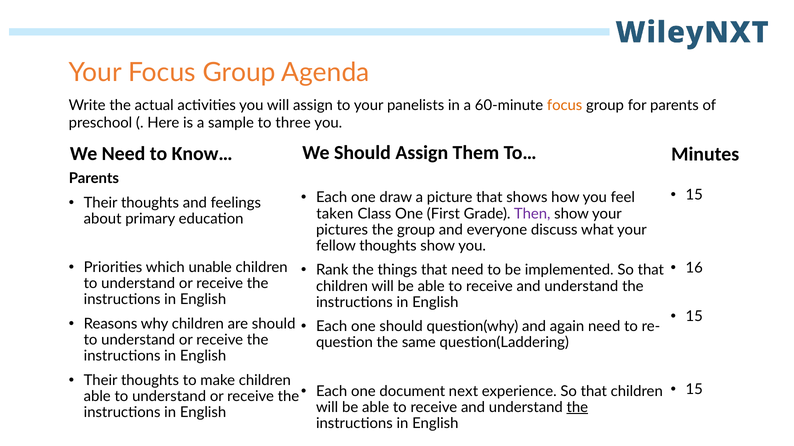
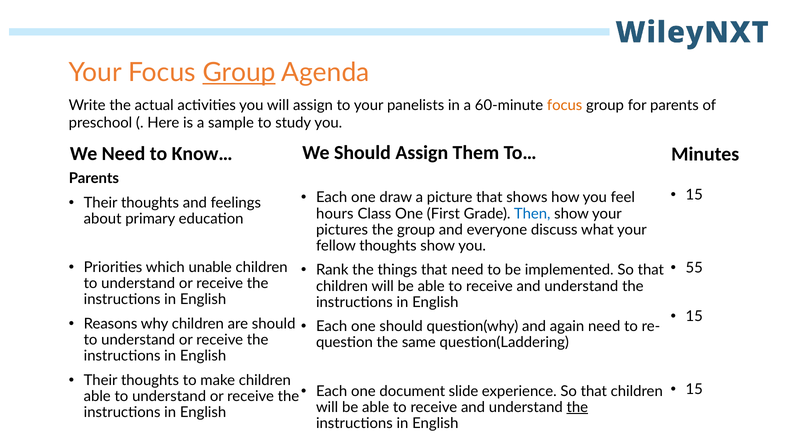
Group underline: none -> present (239, 72)
three: three -> study (293, 123)
taken: taken -> hours (335, 214)
Then colour: purple -> blue (532, 214)
16: 16 -> 55 (694, 268)
next: next -> slide (464, 392)
